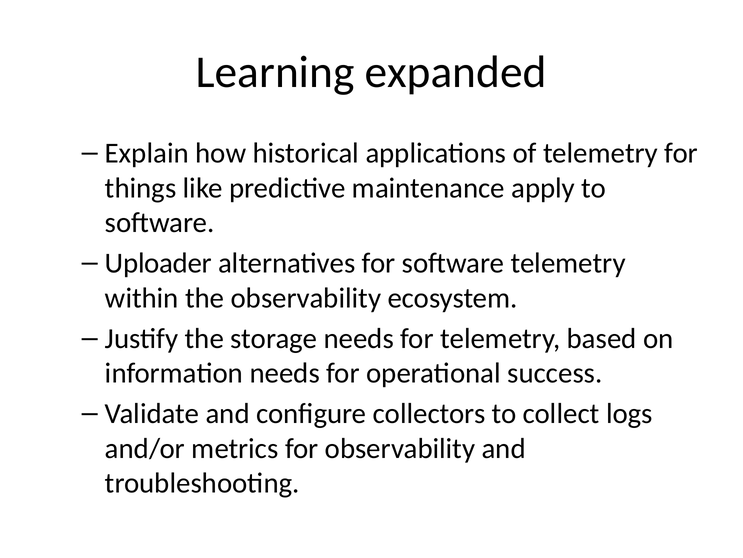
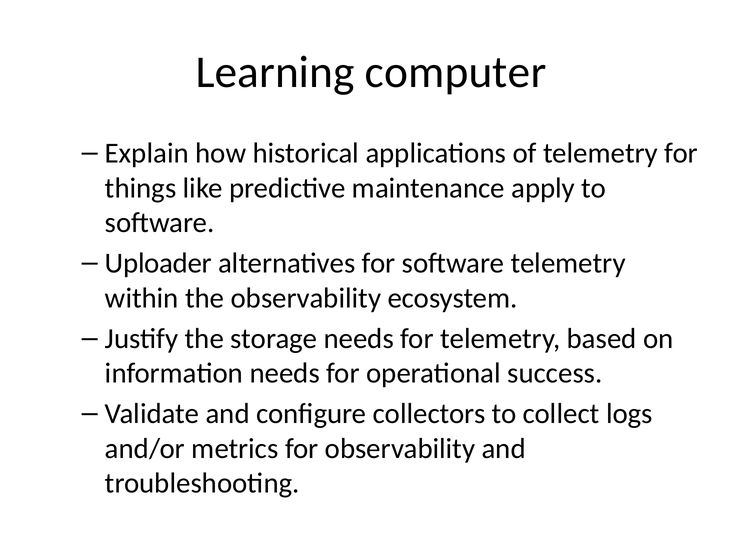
expanded: expanded -> computer (456, 72)
